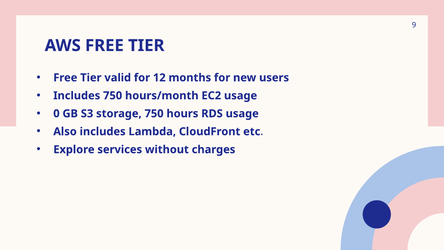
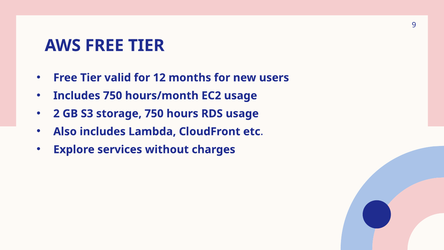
0: 0 -> 2 (56, 114)
